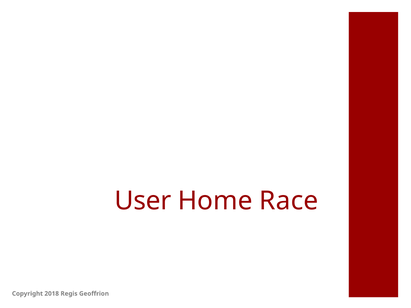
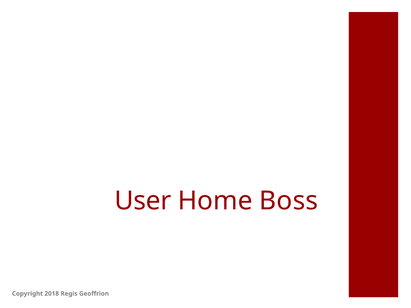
Race: Race -> Boss (289, 201)
